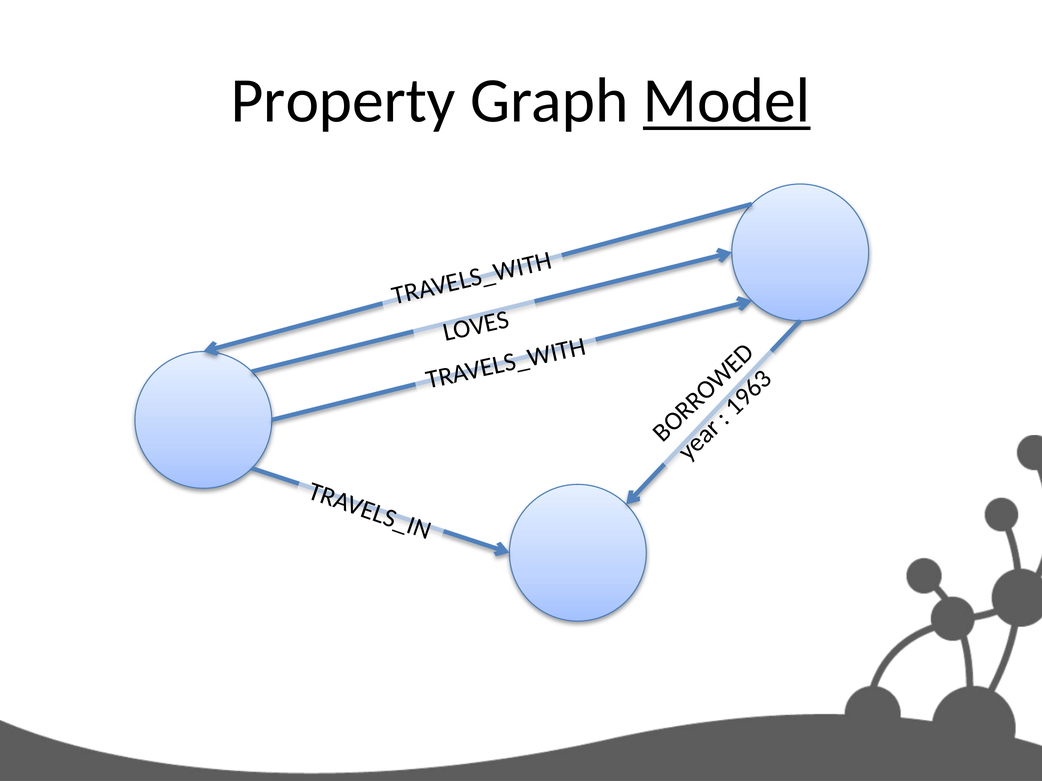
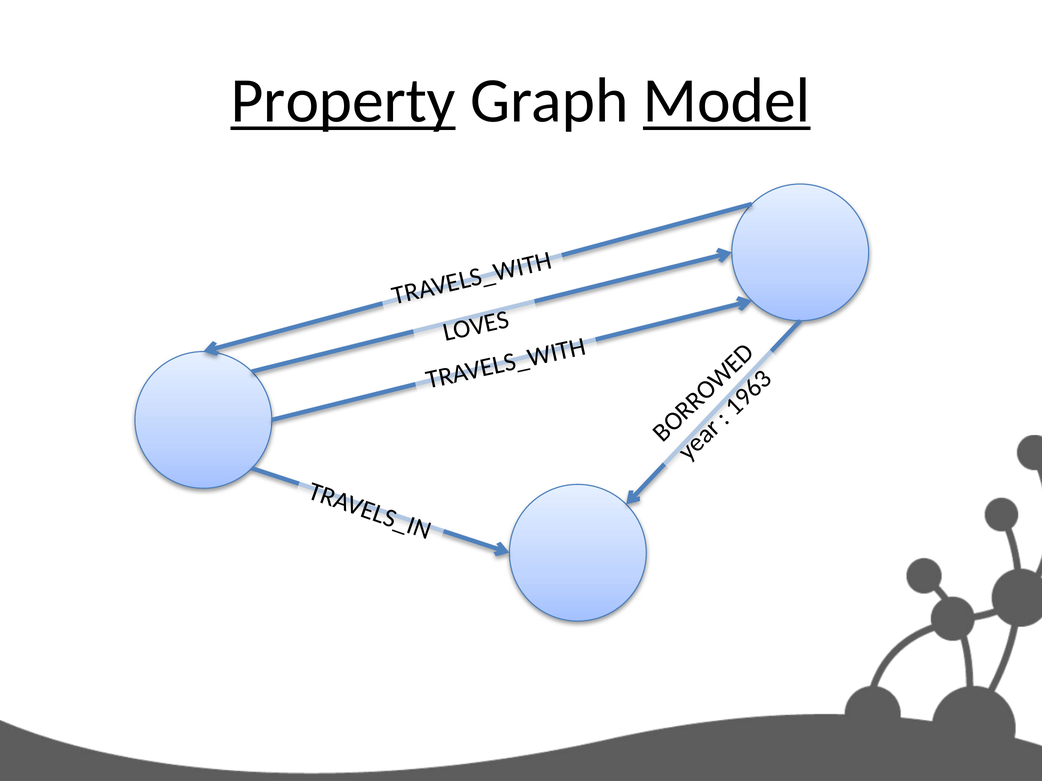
Property underline: none -> present (343, 101)
